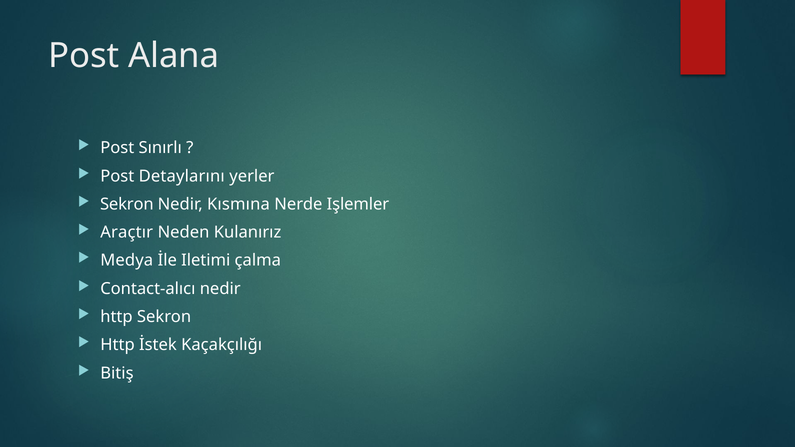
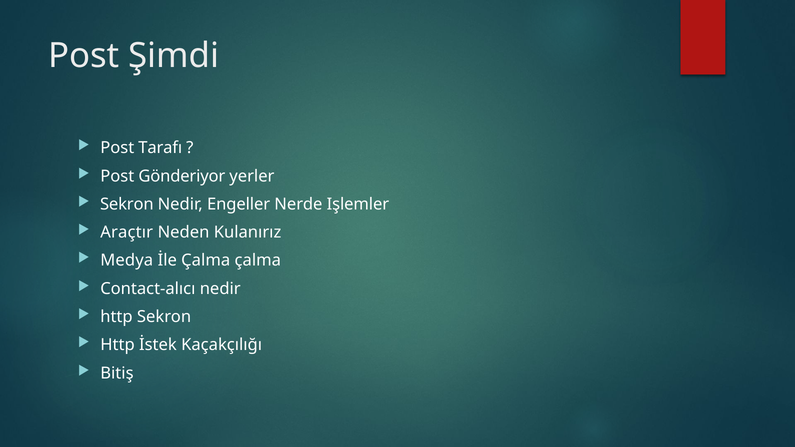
Alana: Alana -> Şimdi (174, 56)
Sınırlı: Sınırlı -> Tarafı (160, 148)
Detaylarını: Detaylarını -> Gönderiyor (182, 176)
Kısmına: Kısmına -> Engeller (239, 204)
İle Iletimi: Iletimi -> Çalma (206, 261)
